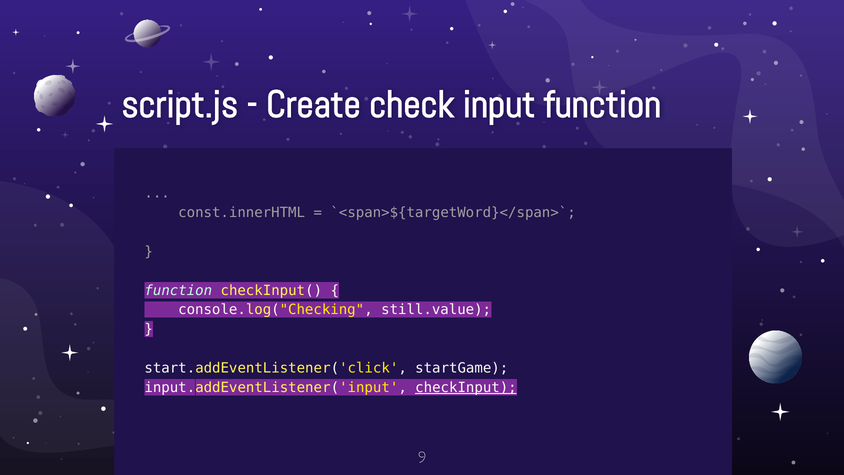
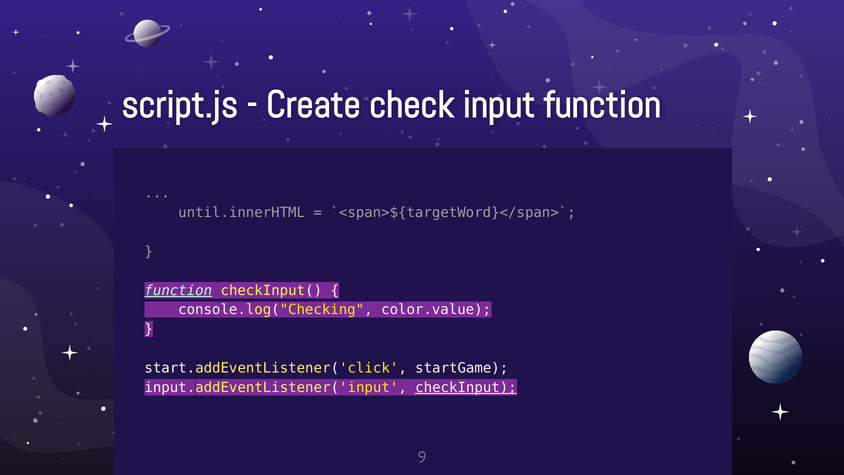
const.innerHTML: const.innerHTML -> until.innerHTML (242, 213)
function underline: none -> present (178, 290)
still.value: still.value -> color.value (436, 310)
